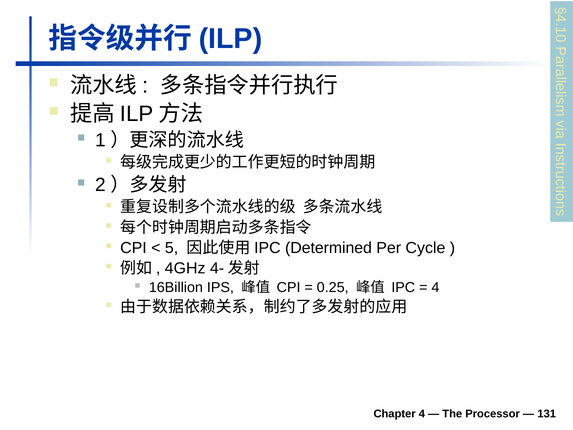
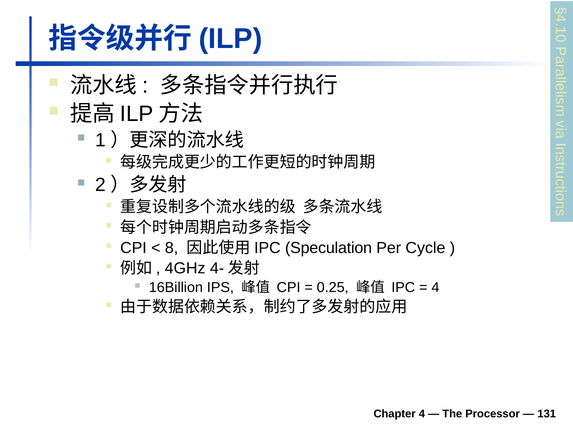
5: 5 -> 8 (172, 248)
Determined: Determined -> Speculation (329, 248)
